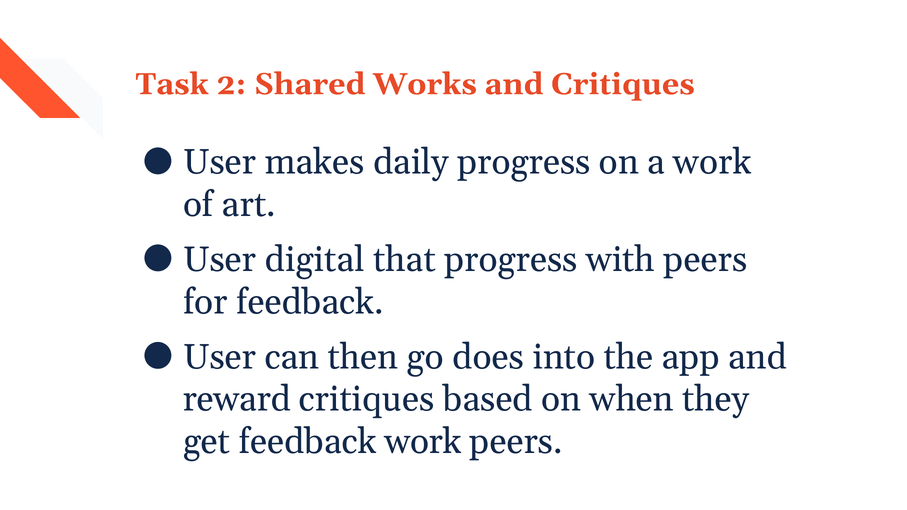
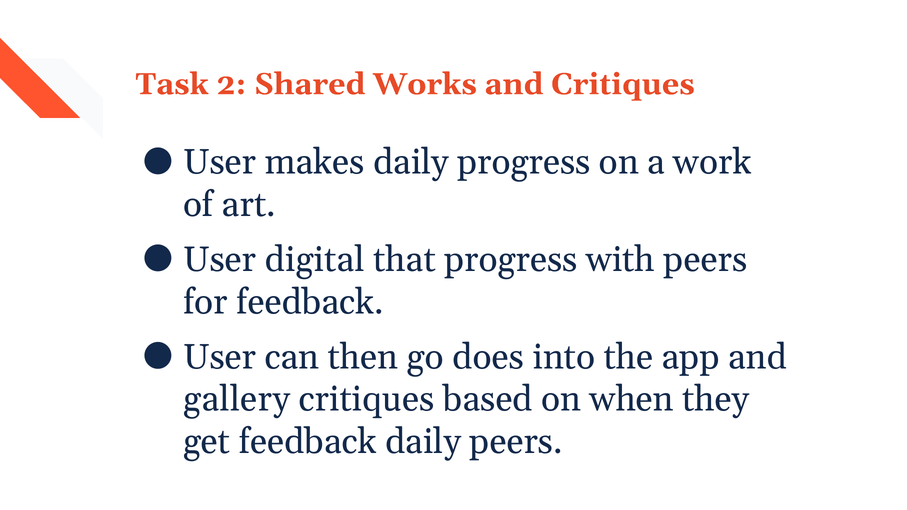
reward: reward -> gallery (237, 399)
feedback work: work -> daily (423, 442)
